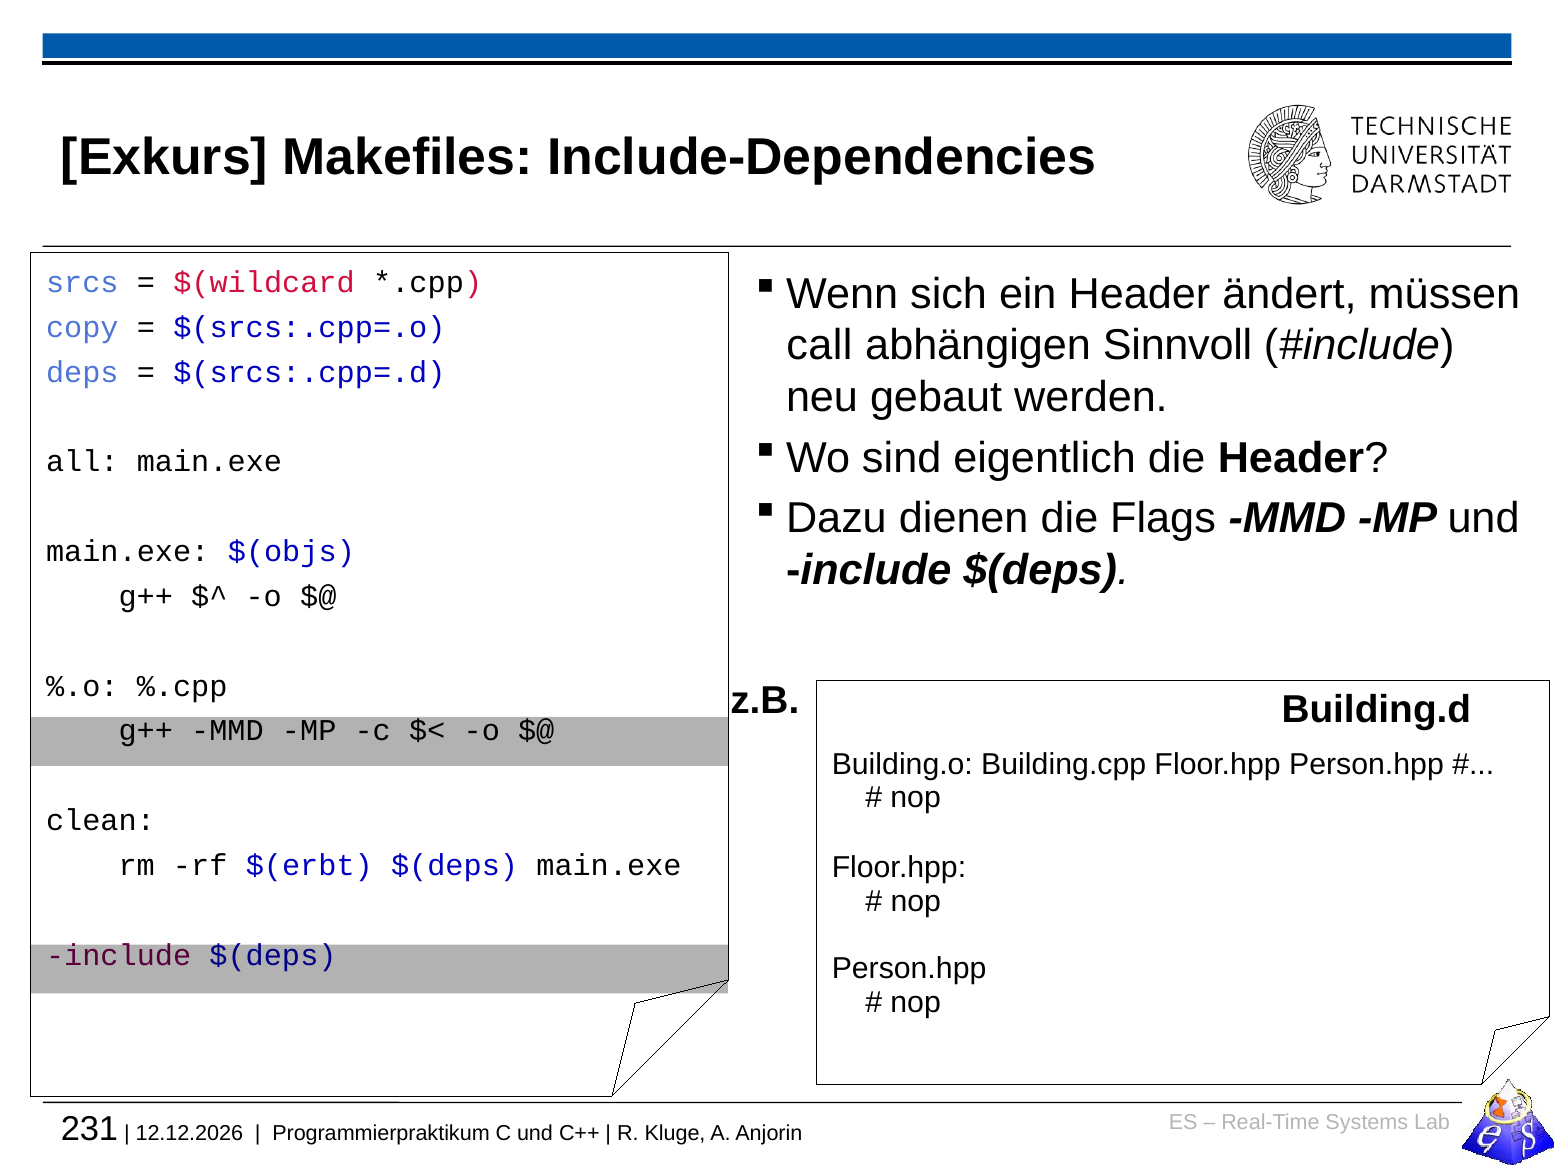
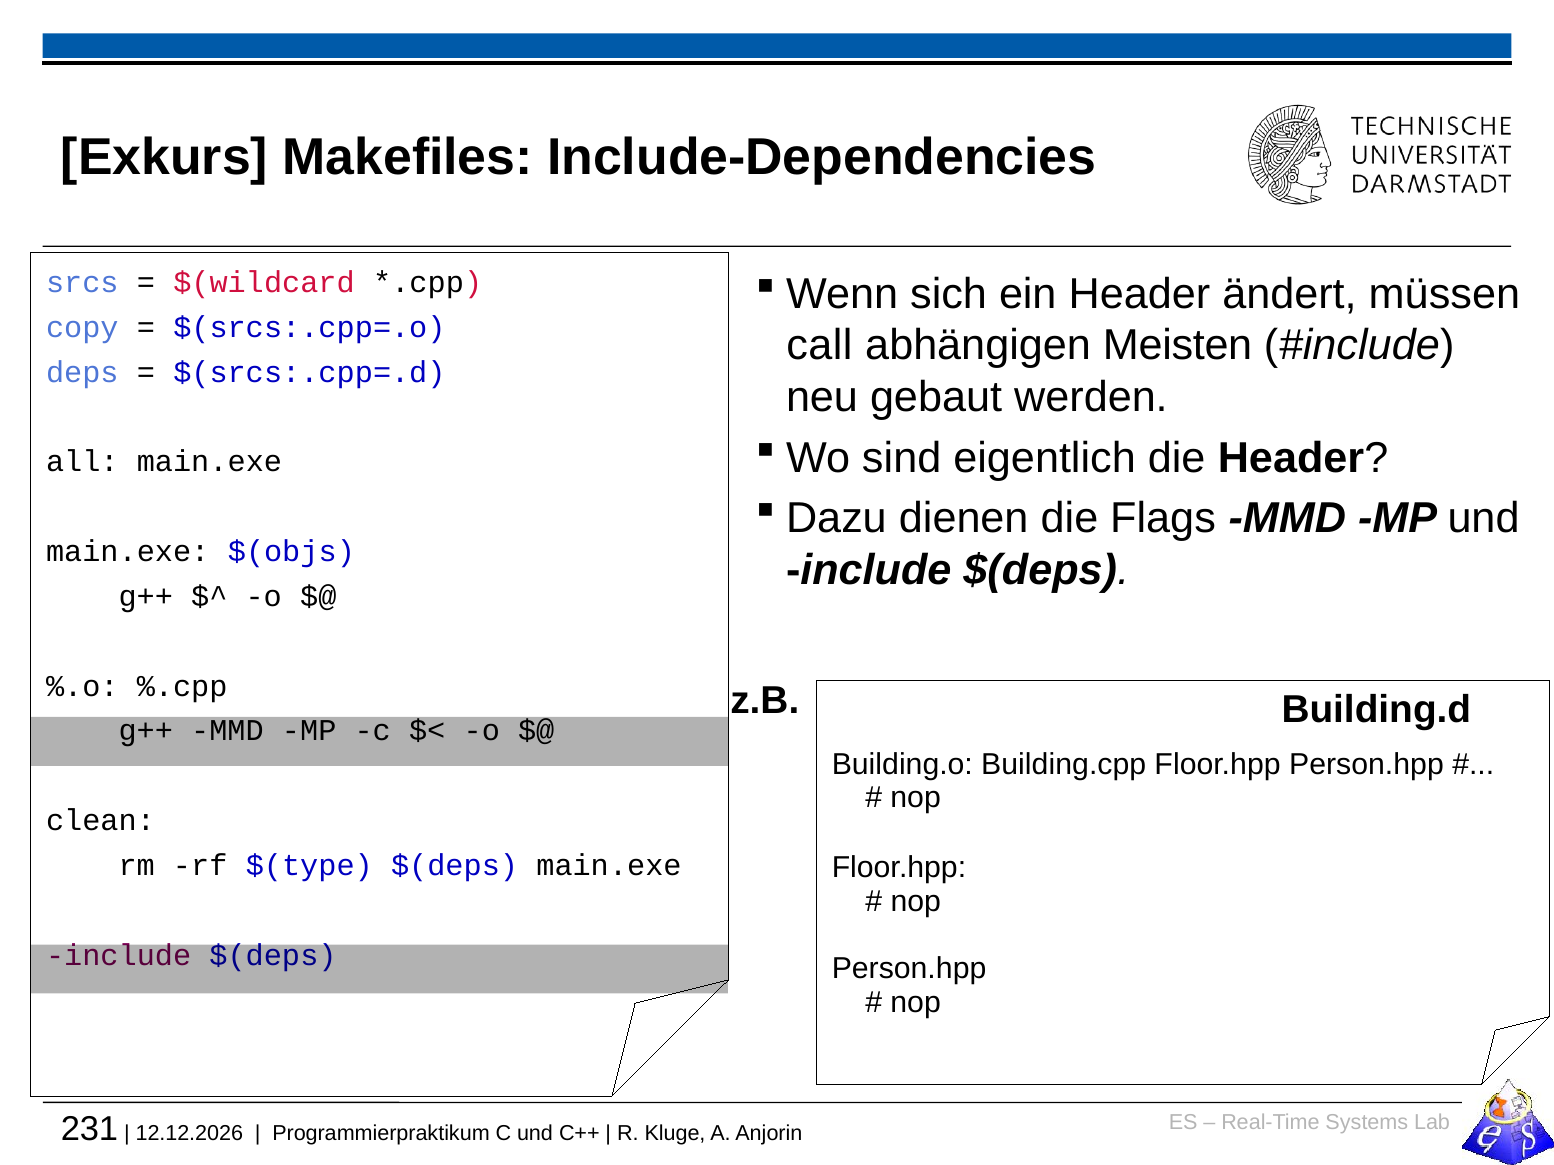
Sinnvoll: Sinnvoll -> Meisten (1178, 346)
$(erbt: $(erbt -> $(type (309, 866)
